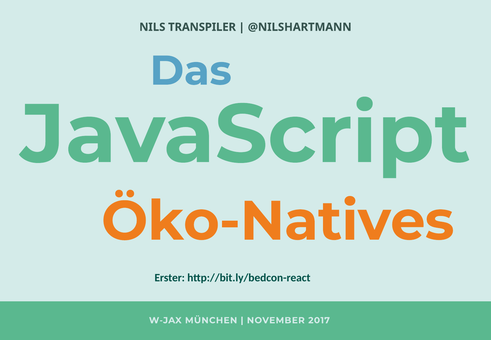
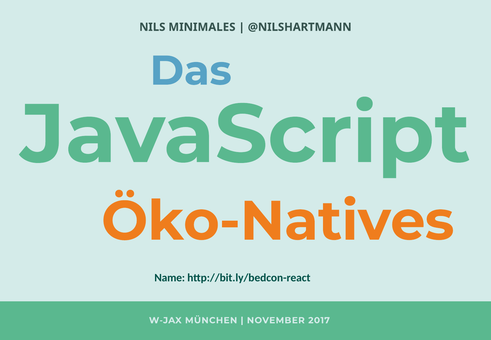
TRANSPILER: TRANSPILER -> MINIMALES (202, 27)
Erster: Erster -> Name (170, 278)
